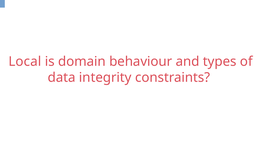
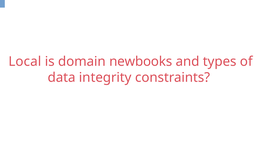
behaviour: behaviour -> newbooks (141, 61)
